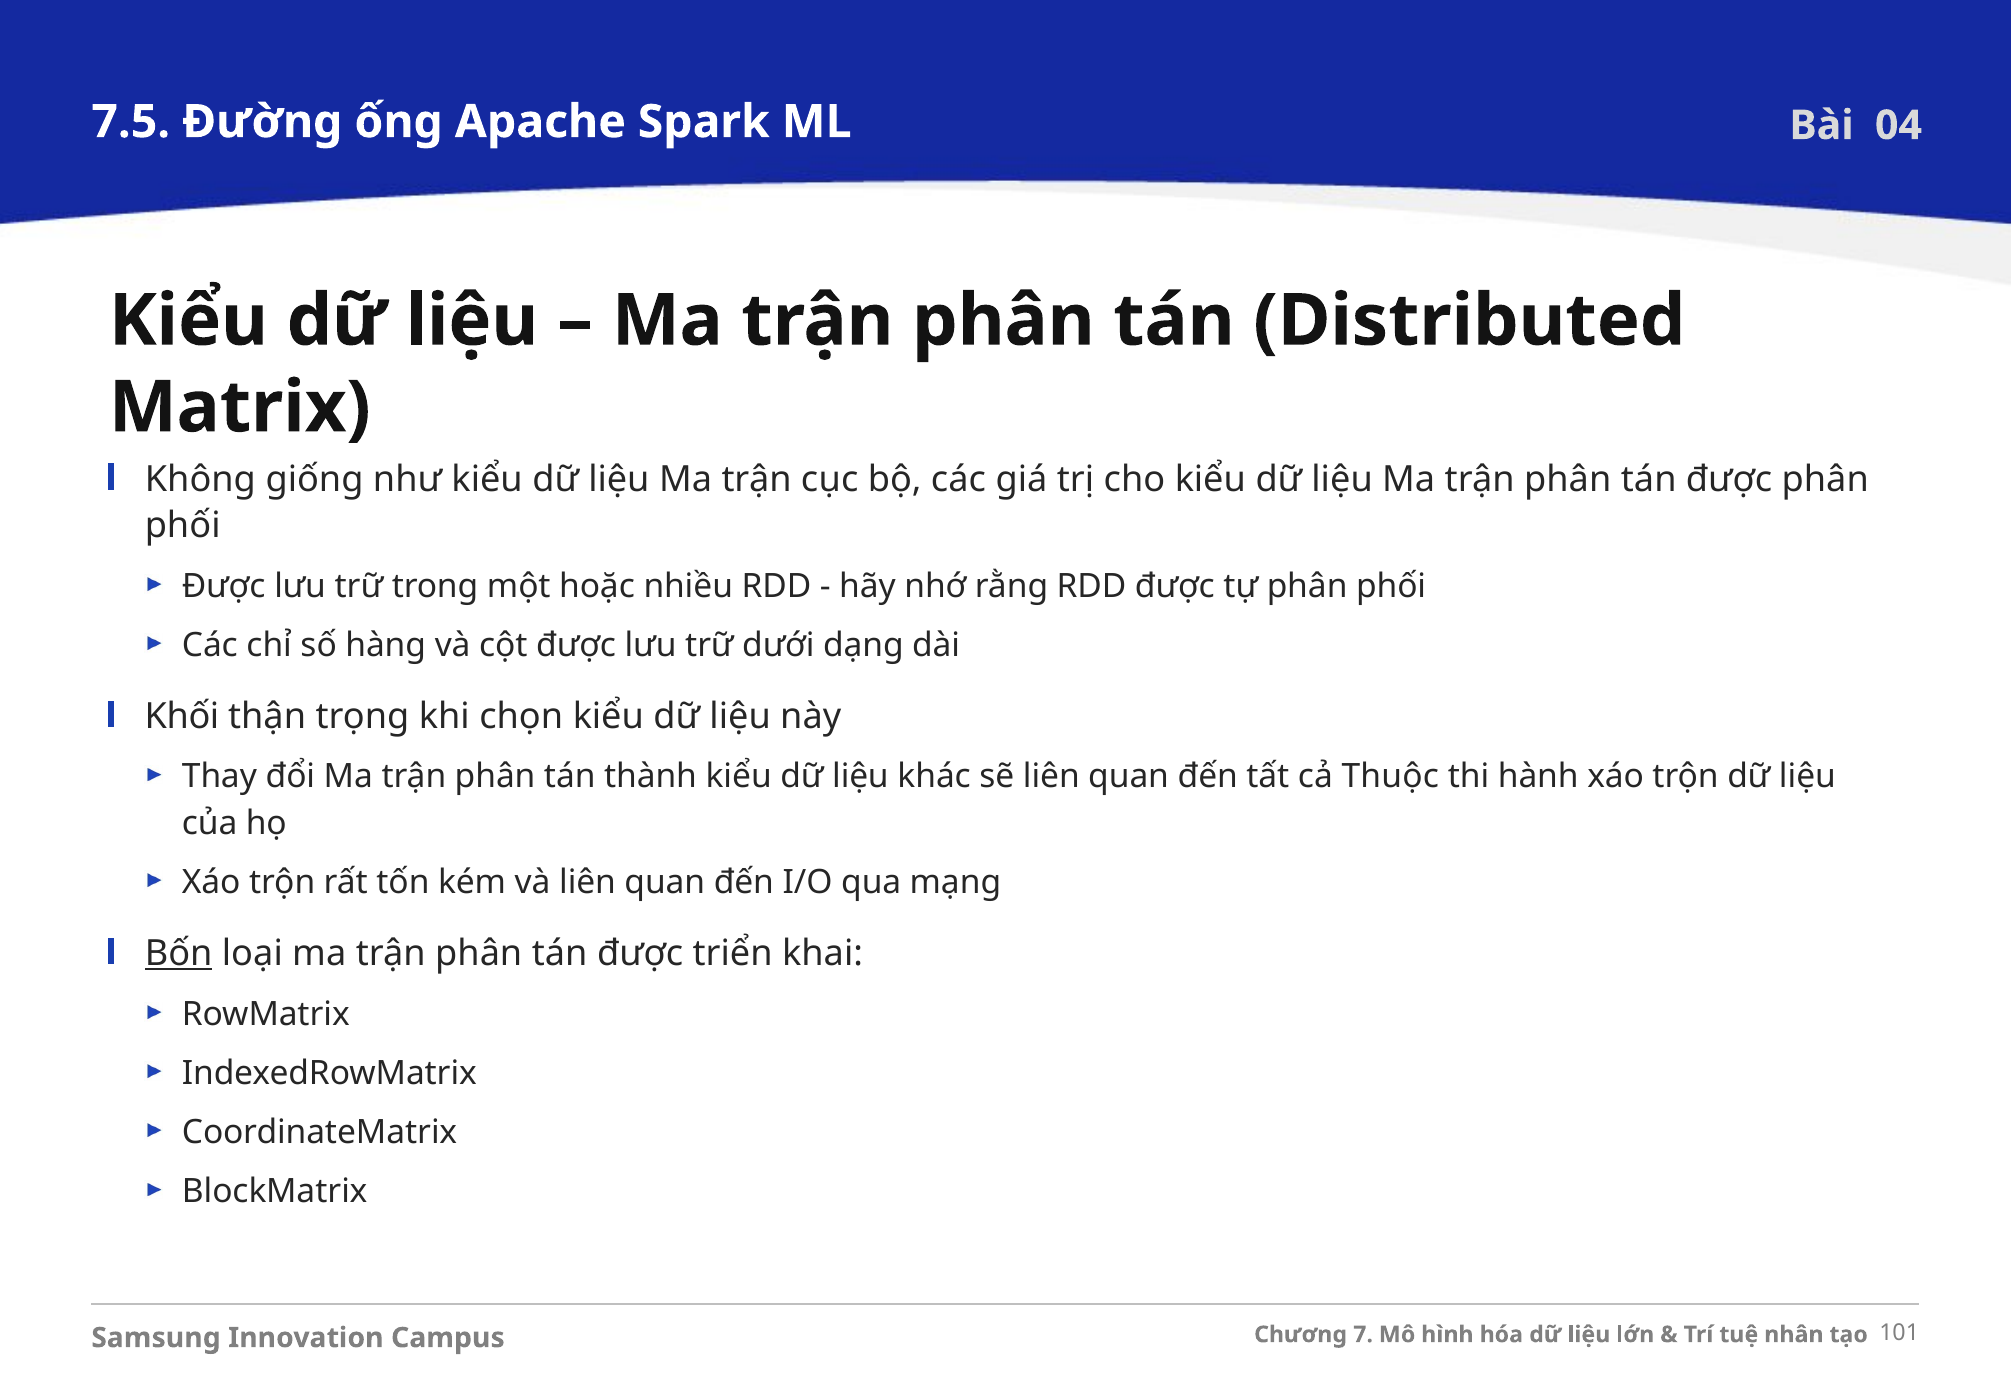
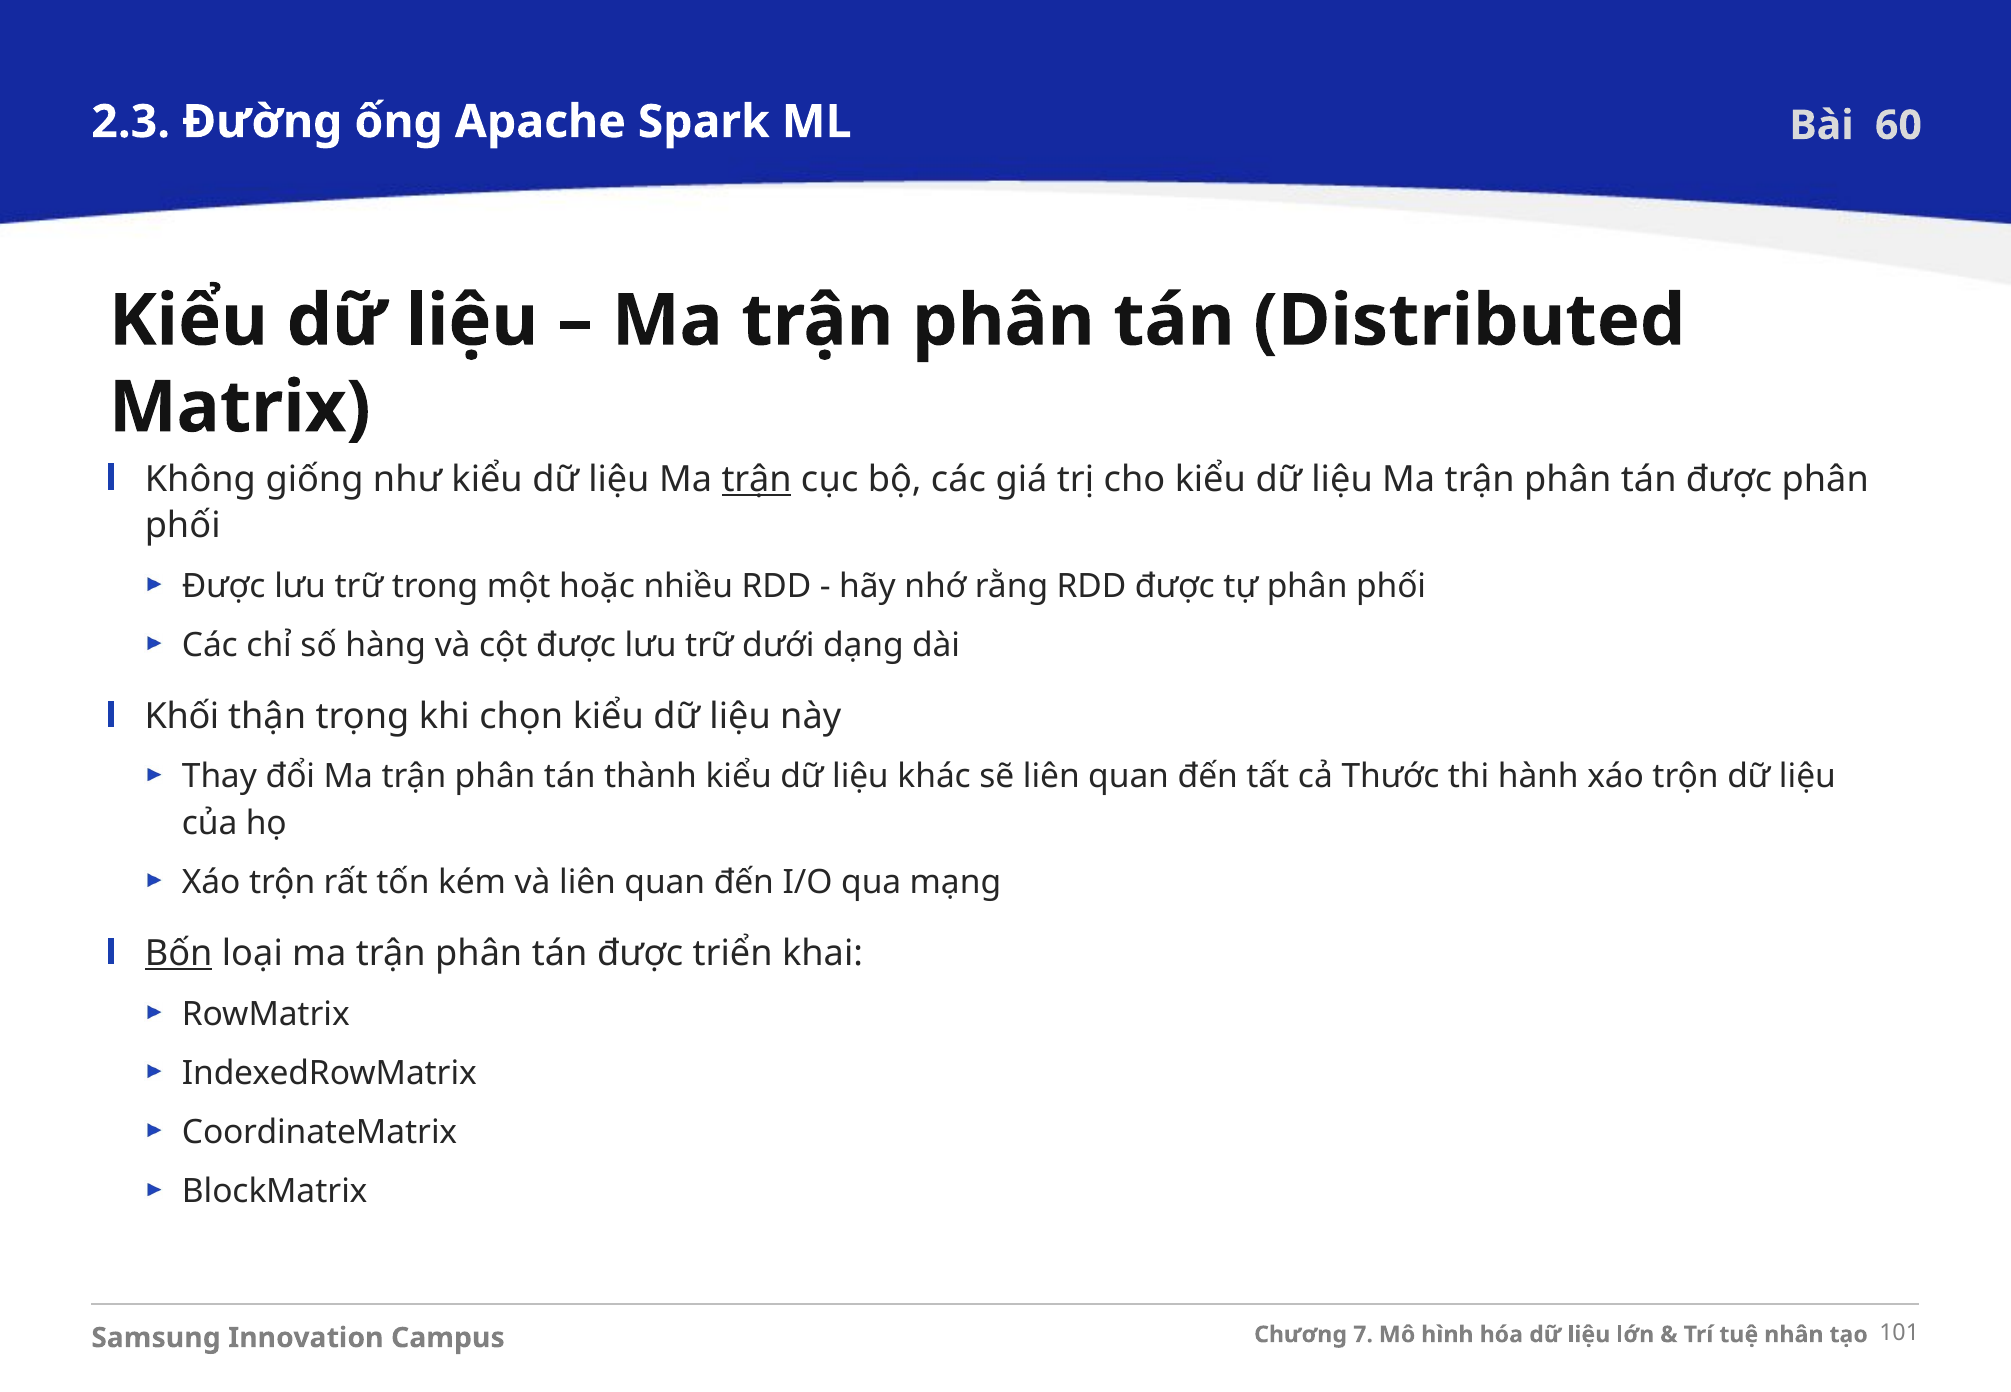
7.5: 7.5 -> 2.3 (131, 122)
04: 04 -> 60 (1898, 125)
trận underline: none -> present (757, 479)
Thuộc: Thuộc -> Thước (1391, 777)
